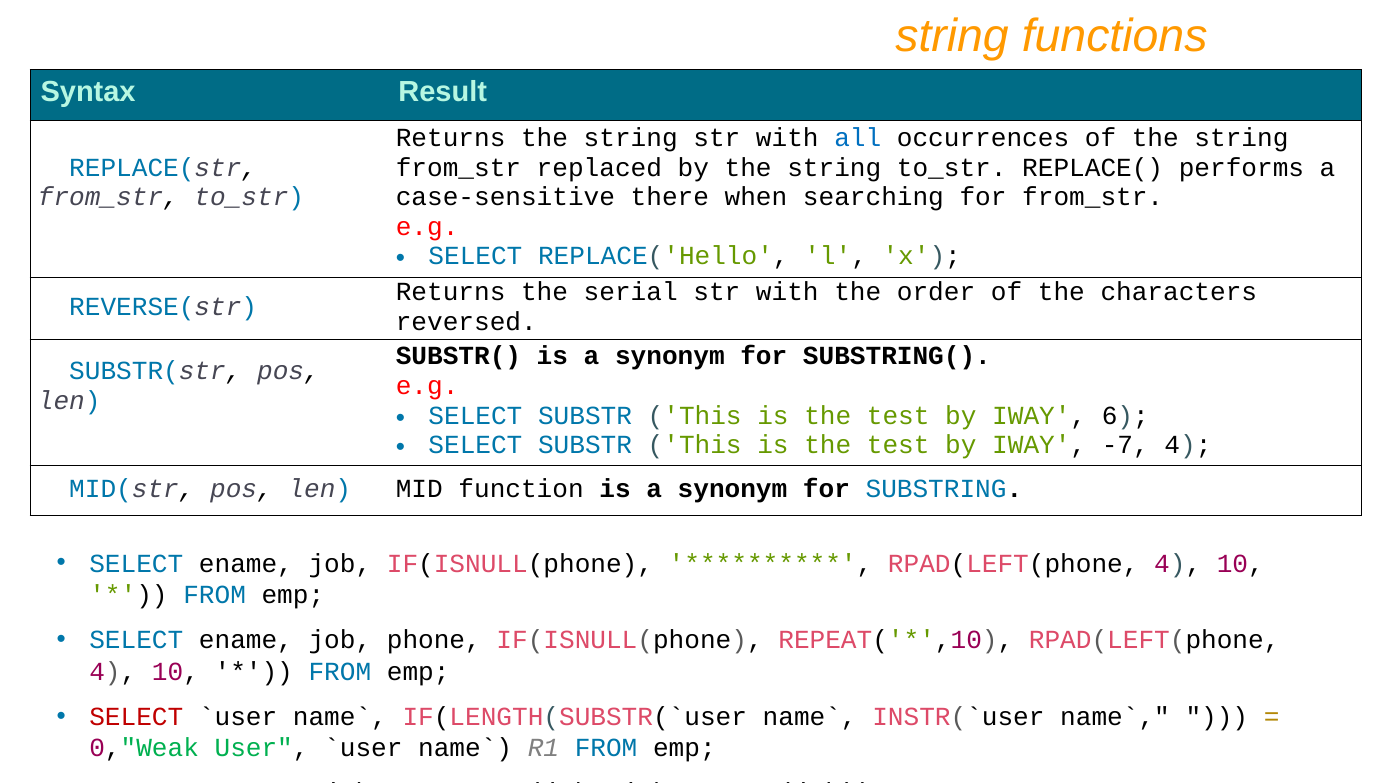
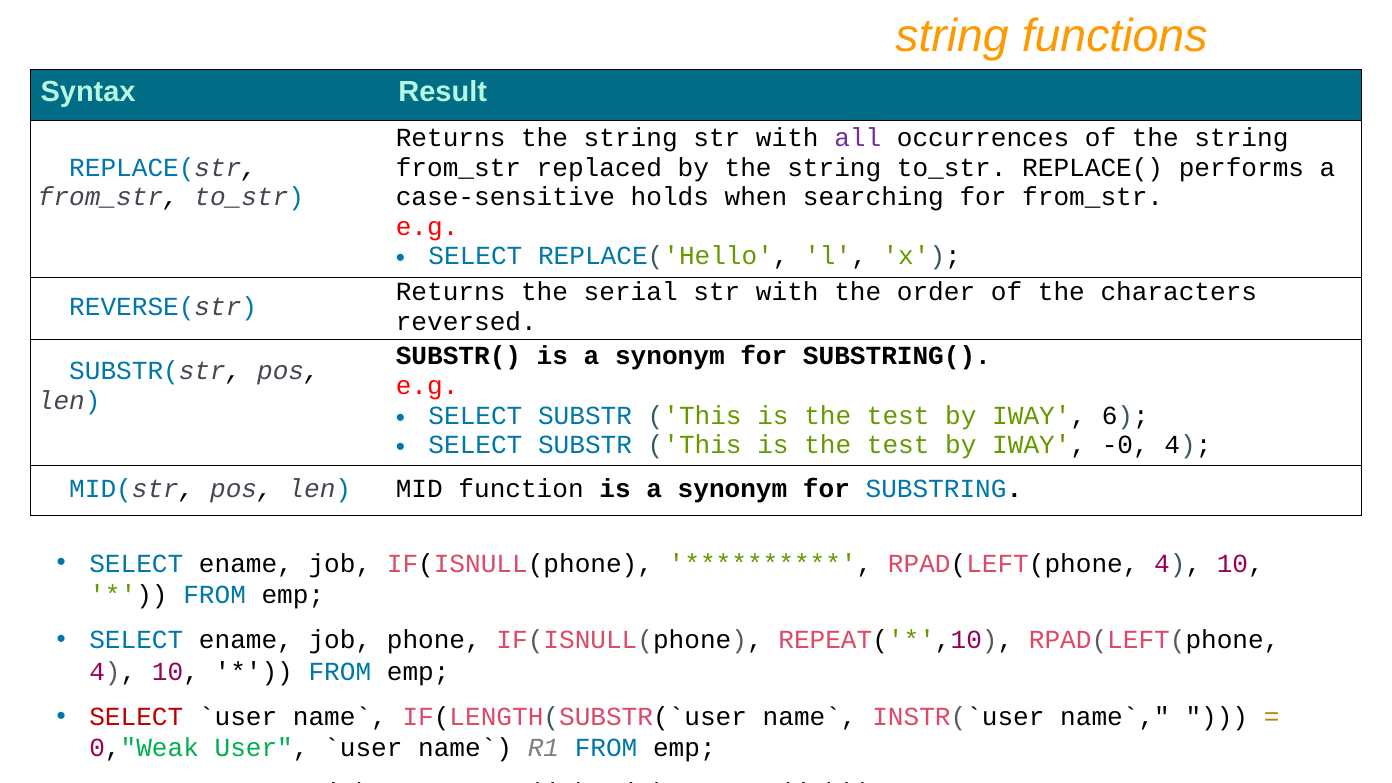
all colour: blue -> purple (858, 138)
there: there -> holds (670, 197)
-7: -7 -> -0 (1125, 445)
